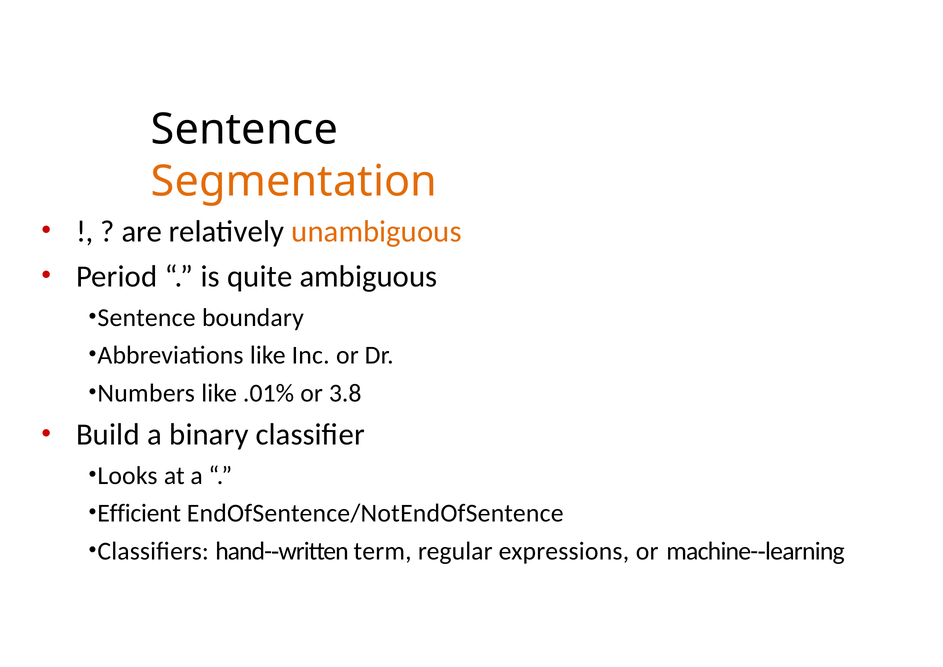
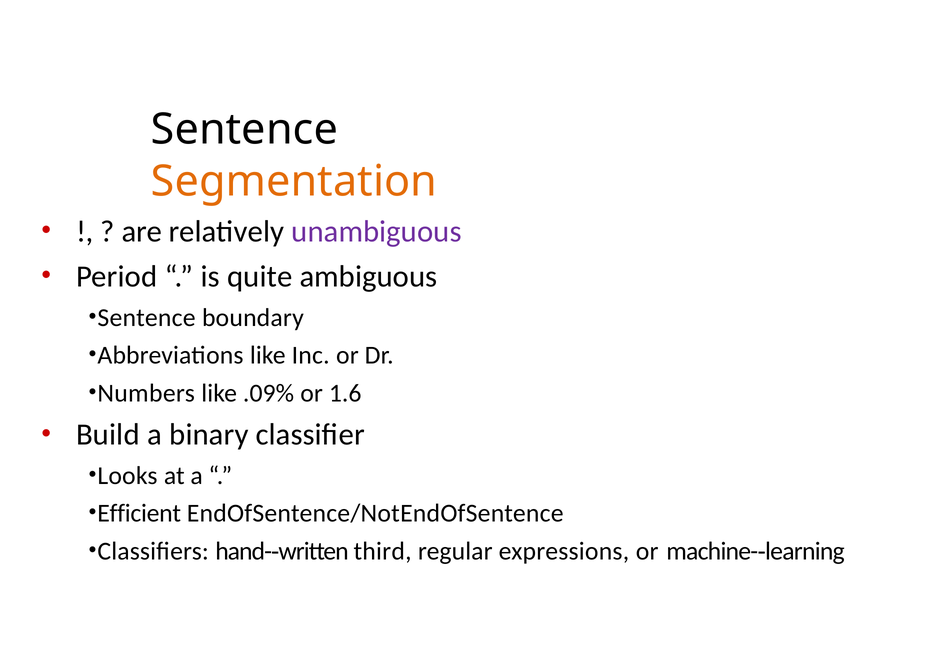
unambiguous colour: orange -> purple (376, 231)
.01%: .01% -> .09% (269, 393)
3.8: 3.8 -> 1.6 (345, 393)
term: term -> third (383, 551)
